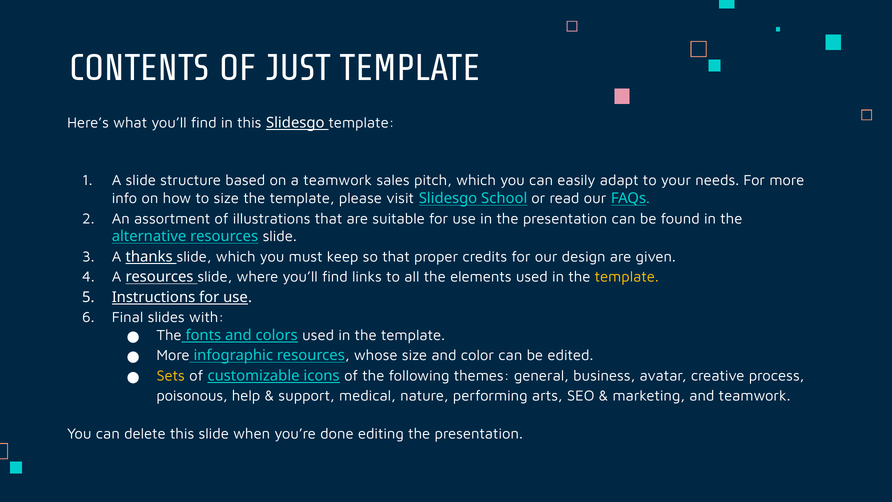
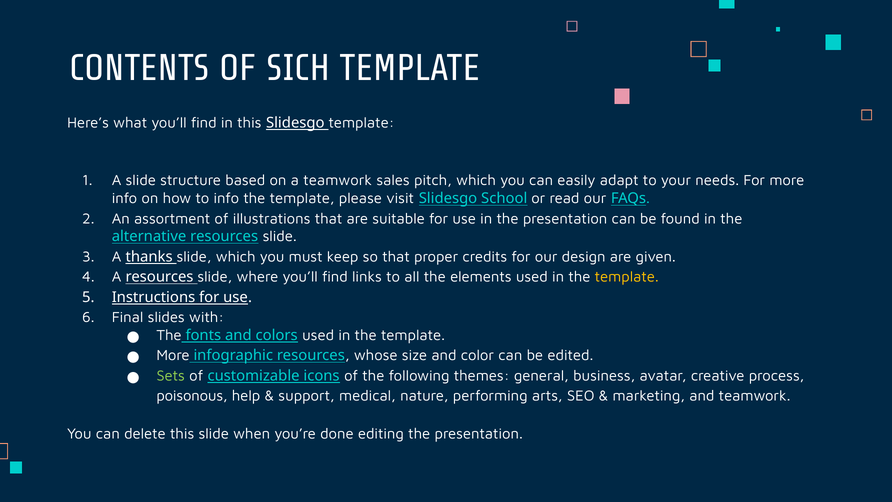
JUST: JUST -> SICH (298, 68)
to size: size -> info (226, 198)
Sets colour: yellow -> light green (171, 376)
